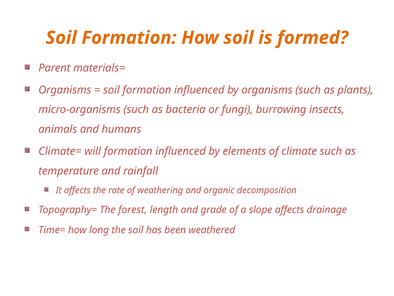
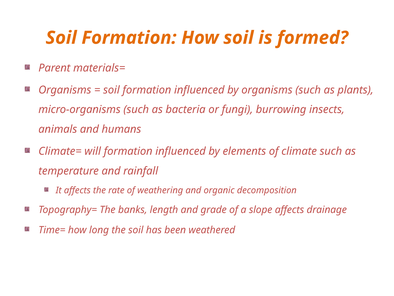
forest: forest -> banks (133, 210)
